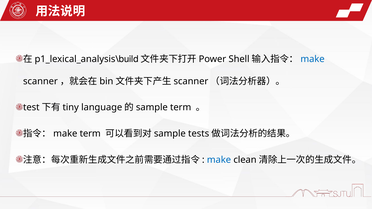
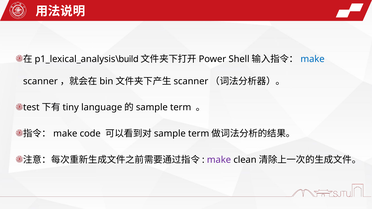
make term: term -> code (90, 134)
tests: tests -> term (199, 134)
make colour: blue -> purple (219, 160)
